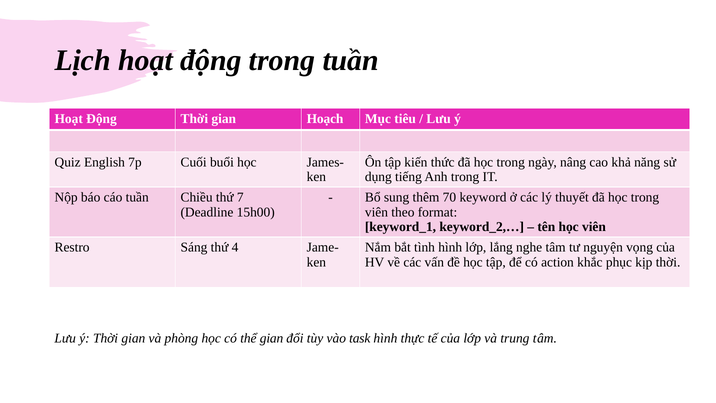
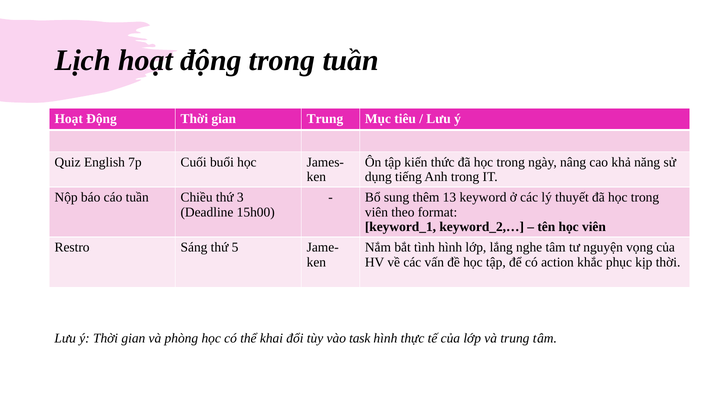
gian Hoạch: Hoạch -> Trung (325, 119)
7: 7 -> 3 (240, 197)
70: 70 -> 13 (449, 197)
4: 4 -> 5 (235, 247)
thể gian: gian -> khai (272, 338)
